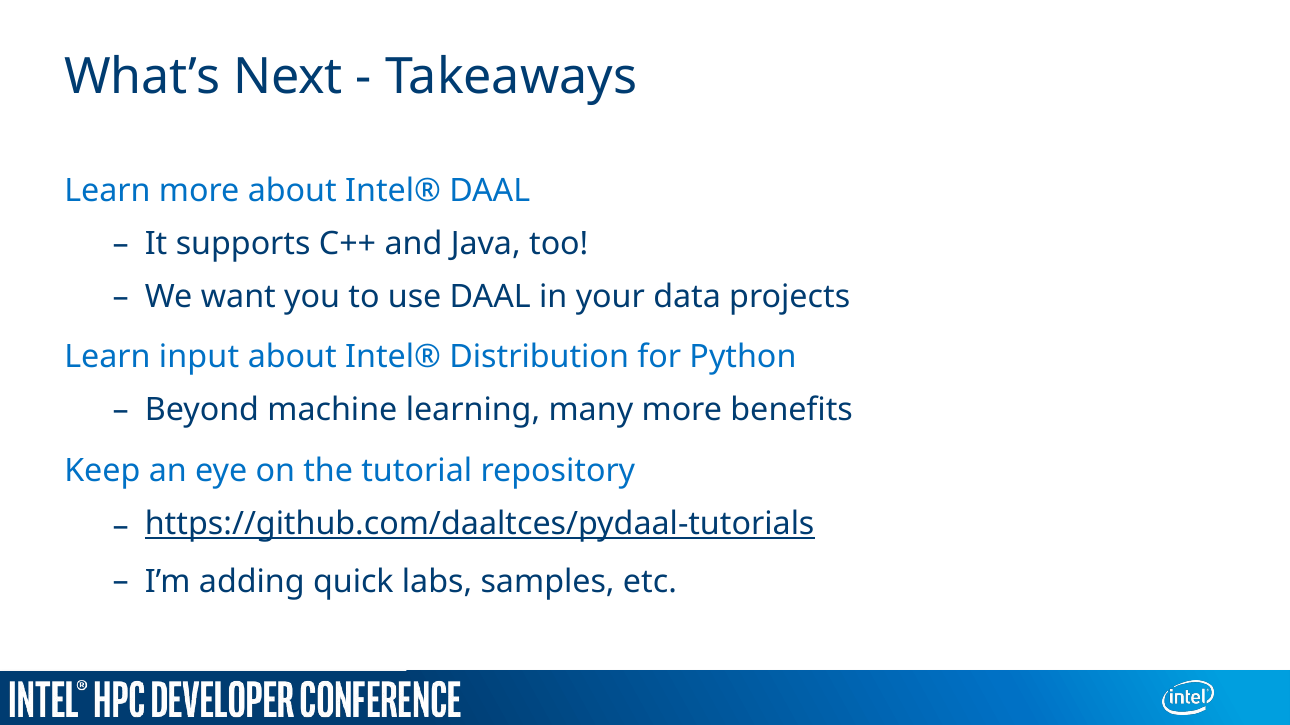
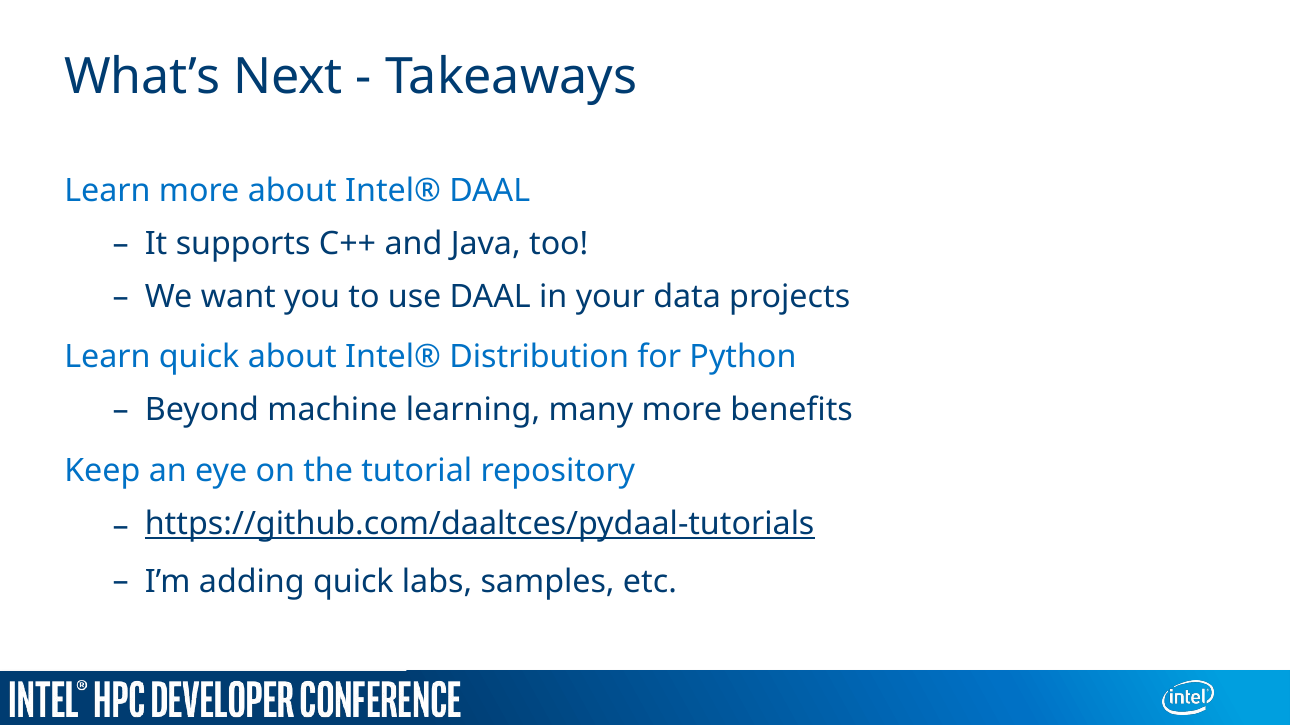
Learn input: input -> quick (199, 358)
